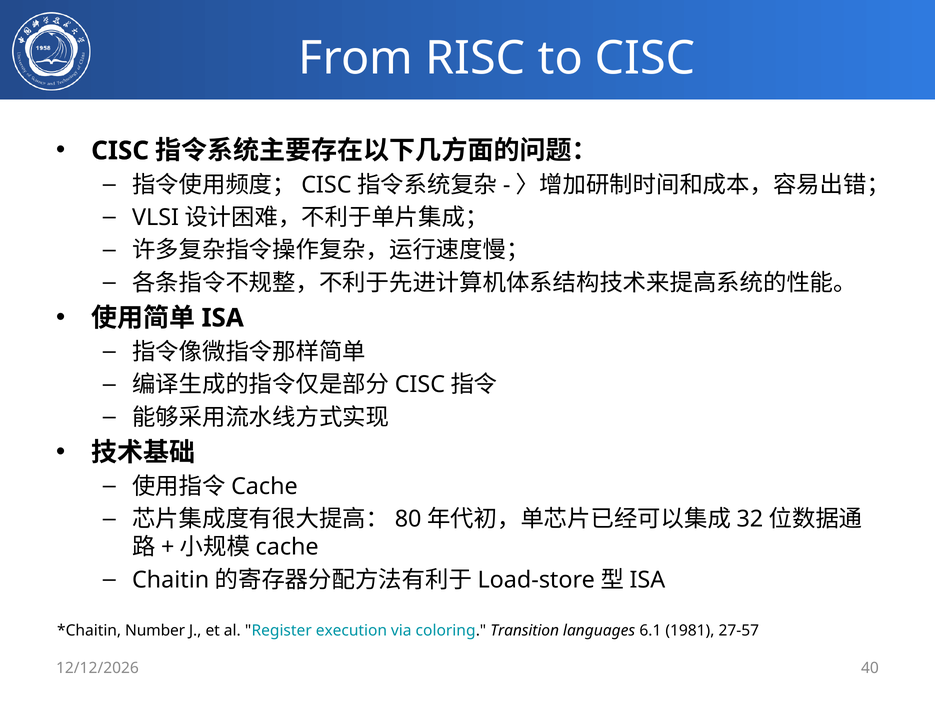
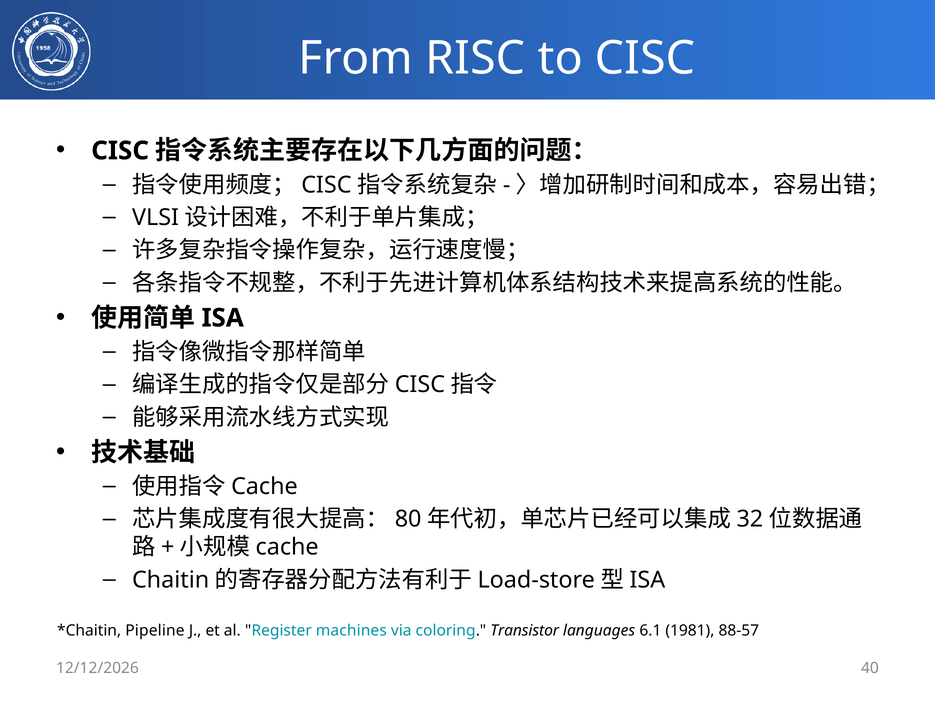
Number: Number -> Pipeline (155, 631)
execution: execution -> machines (351, 631)
Transition: Transition -> Transistor (525, 631)
27-57: 27-57 -> 88-57 (739, 631)
